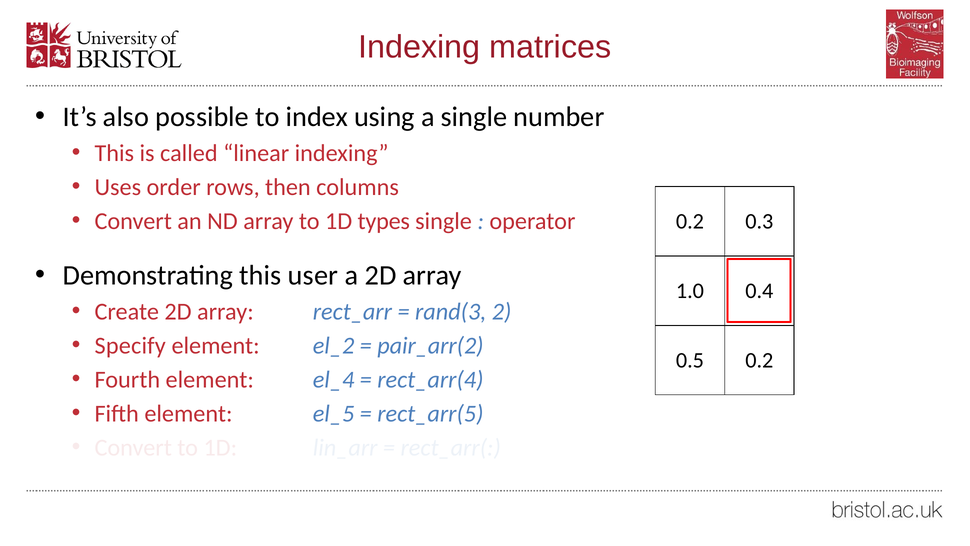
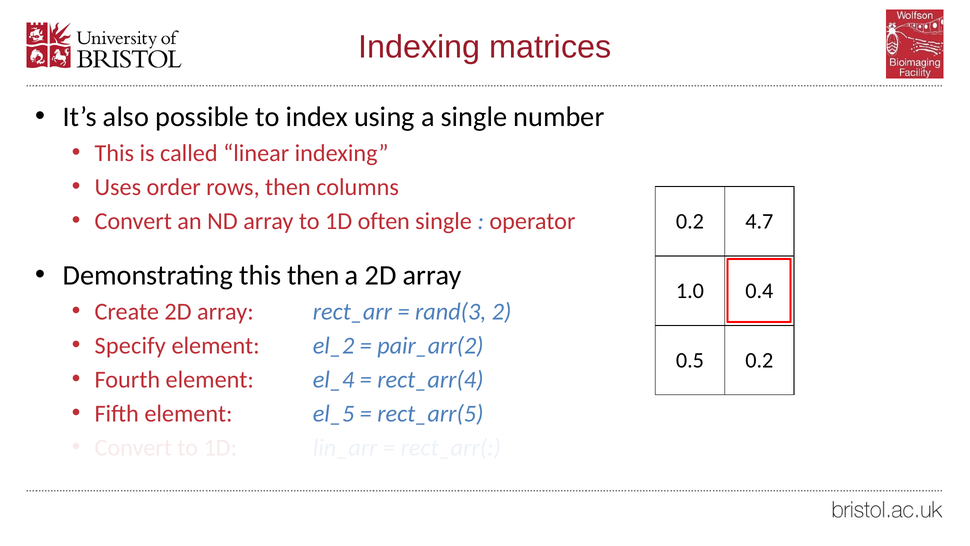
types: types -> often (384, 221)
0.3: 0.3 -> 4.7 (759, 221)
this user: user -> then (313, 275)
